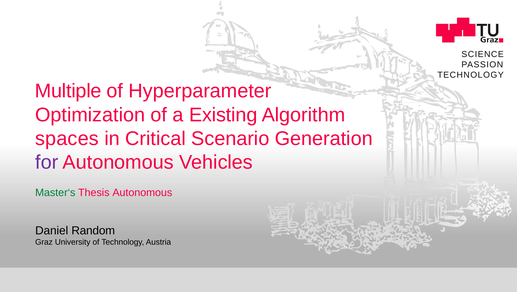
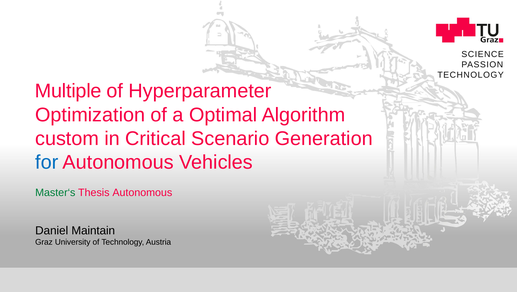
Existing: Existing -> Optimal (223, 115)
spaces: spaces -> custom (67, 139)
for colour: purple -> blue (47, 162)
Random: Random -> Maintain (93, 231)
